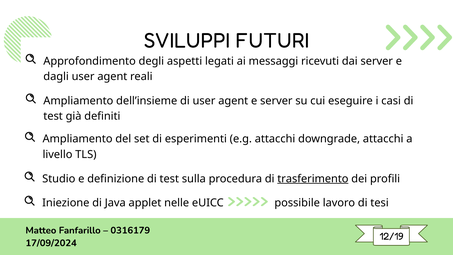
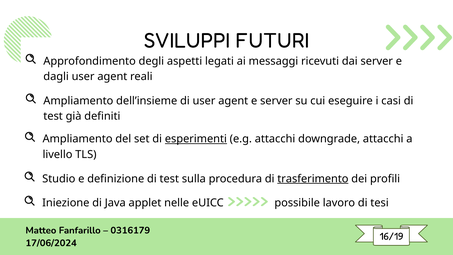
esperimenti underline: none -> present (196, 139)
12/19: 12/19 -> 16/19 (391, 236)
17/09/2024: 17/09/2024 -> 17/06/2024 (51, 243)
